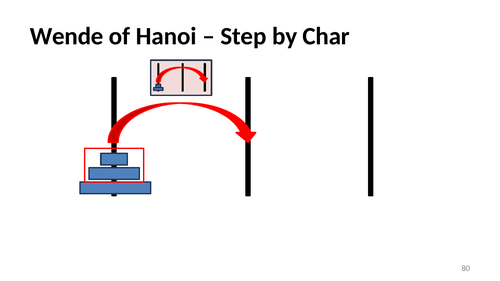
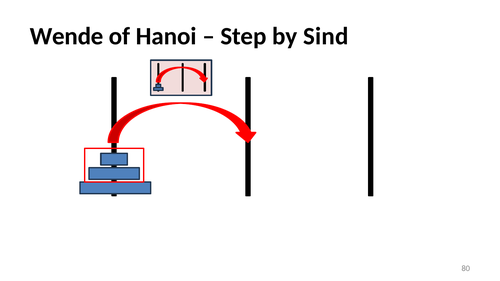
Char: Char -> Sind (326, 36)
